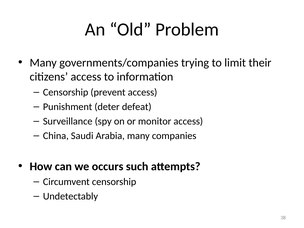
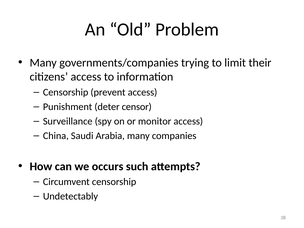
defeat: defeat -> censor (137, 107)
